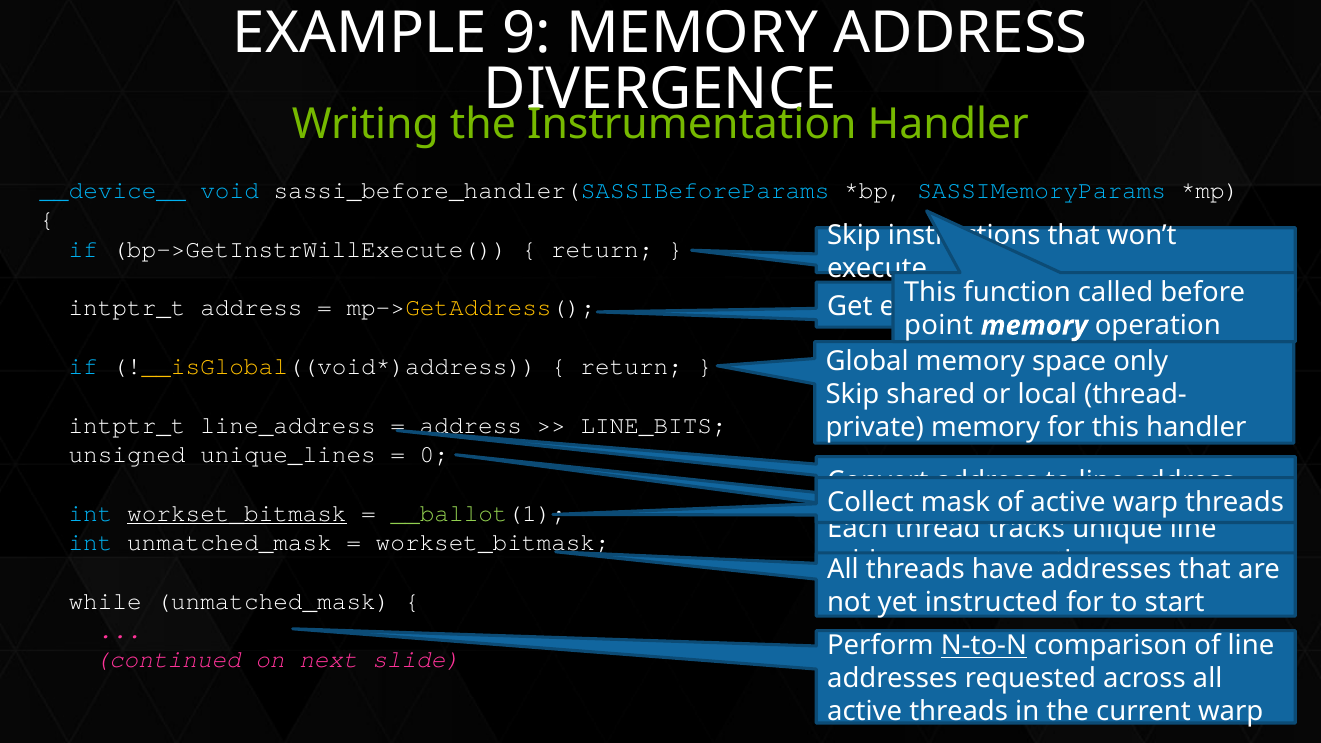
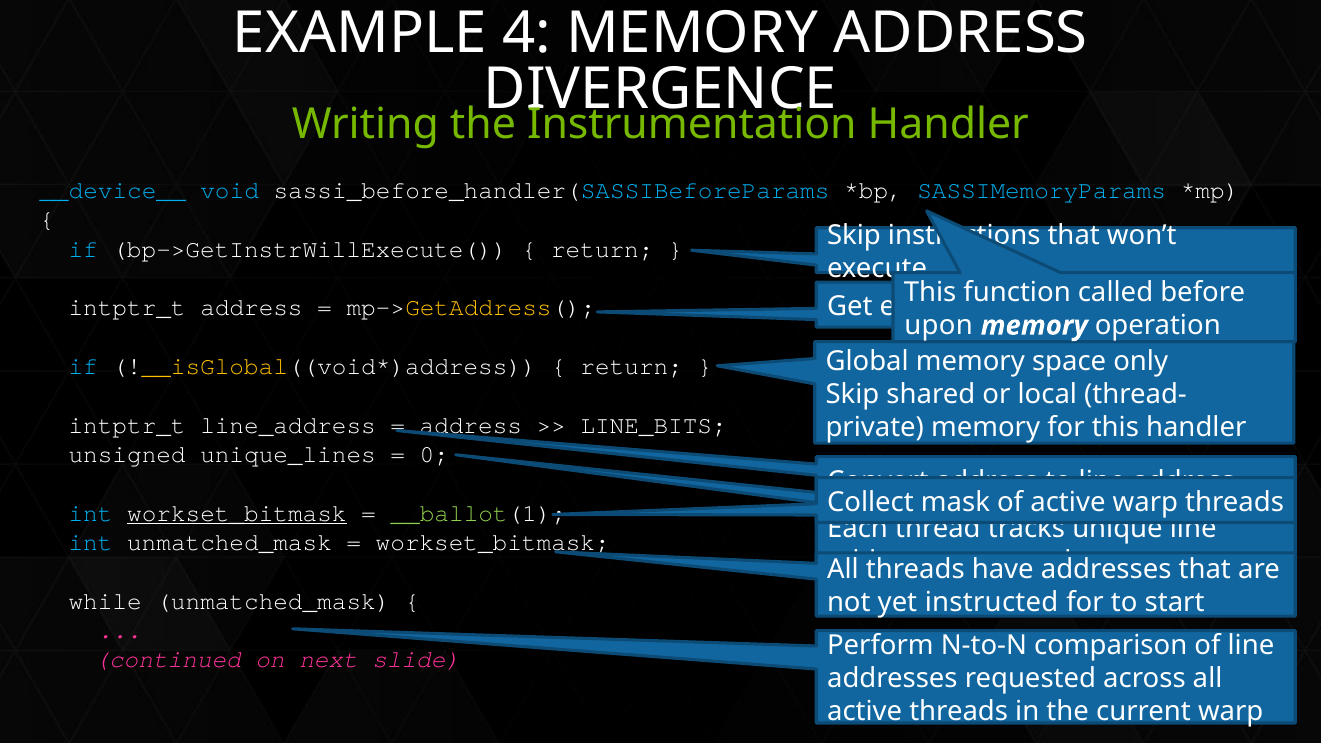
9: 9 -> 4 (526, 33)
point: point -> upon (939, 326)
N-to-N underline: present -> none (984, 646)
